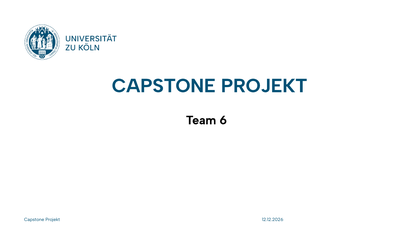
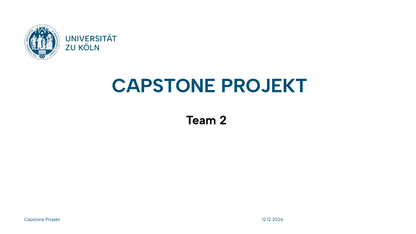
6: 6 -> 2 (223, 120)
